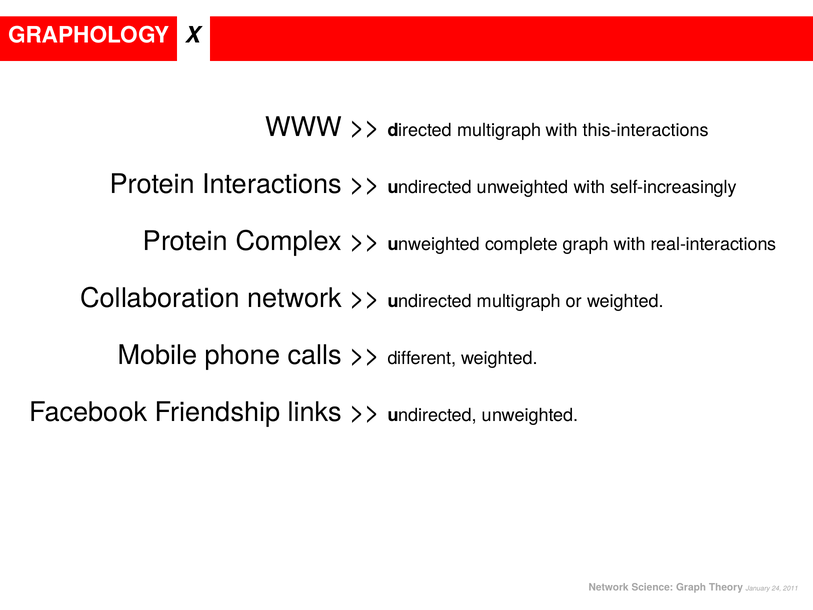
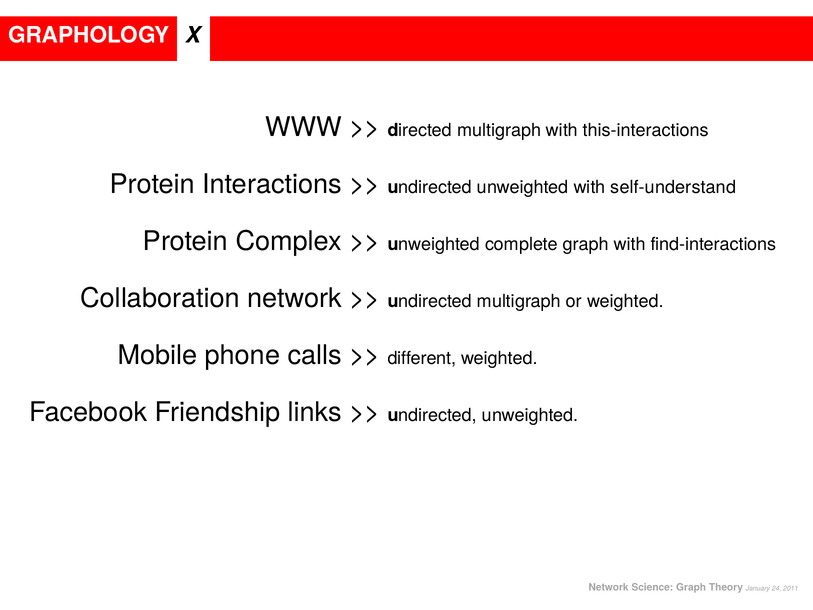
self-increasingly: self-increasingly -> self-understand (673, 187)
real-interactions: real-interactions -> find-interactions (713, 244)
